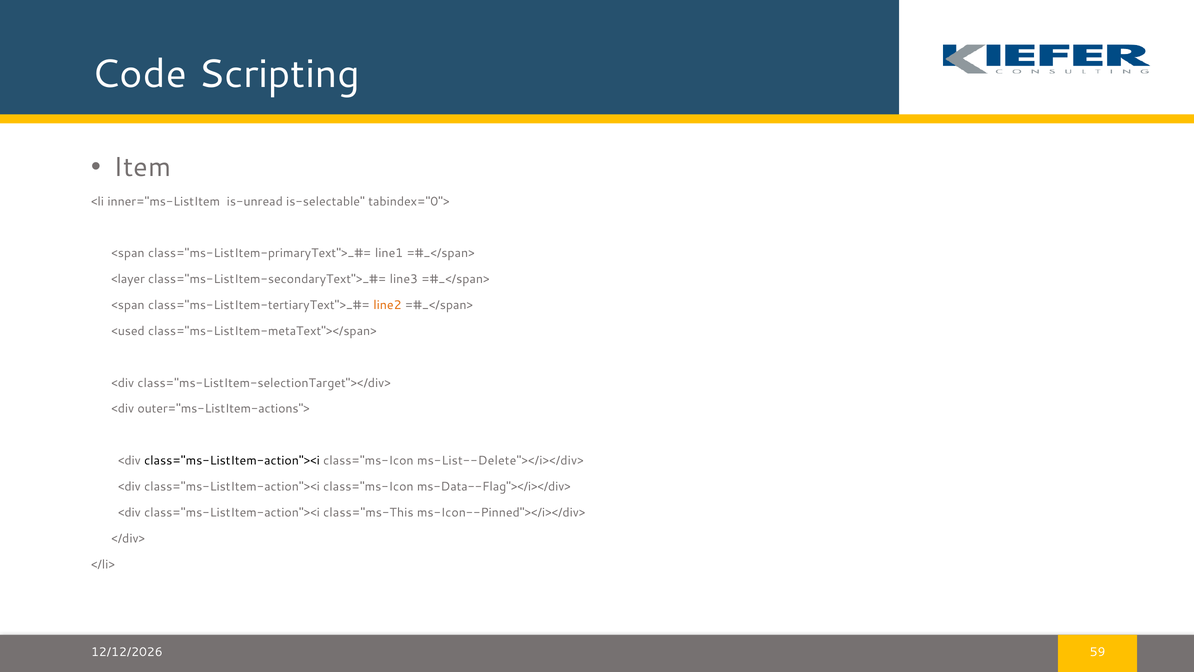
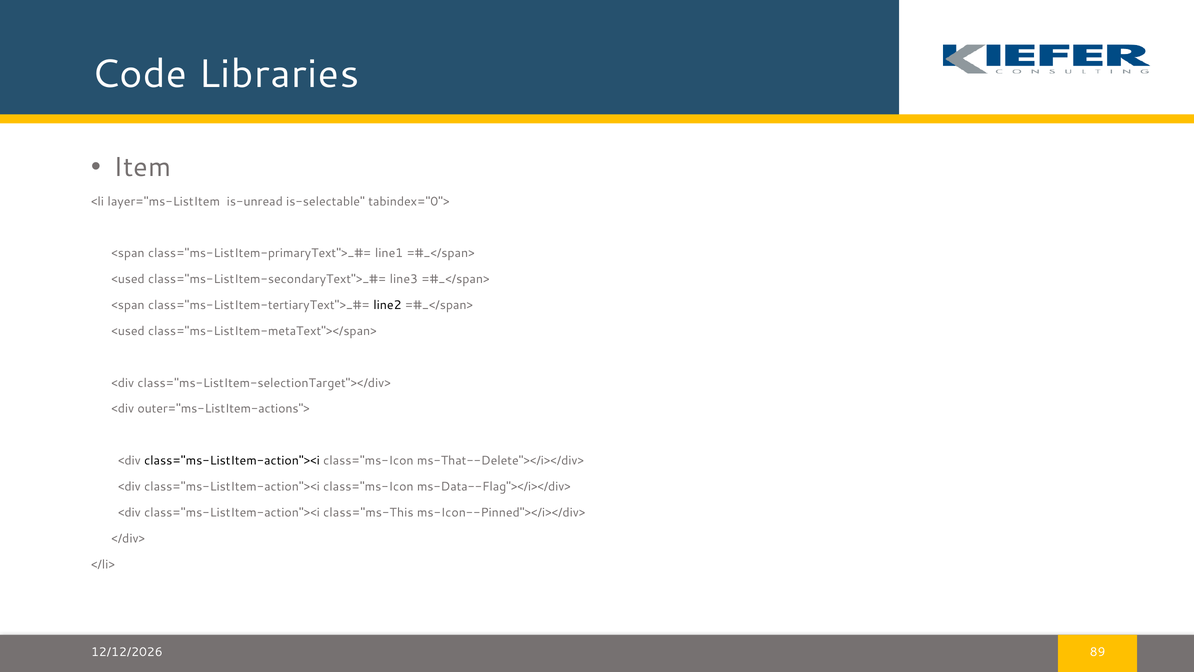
Scripting: Scripting -> Libraries (279, 74)
inner="ms-ListItem: inner="ms-ListItem -> layer="ms-ListItem (164, 201)
<layer: <layer -> <used (128, 279)
line2 colour: orange -> black (387, 305)
ms-List--Delete"></i></div>: ms-List--Delete"></i></div> -> ms-That--Delete"></i></div> (500, 460)
59: 59 -> 89 (1098, 652)
